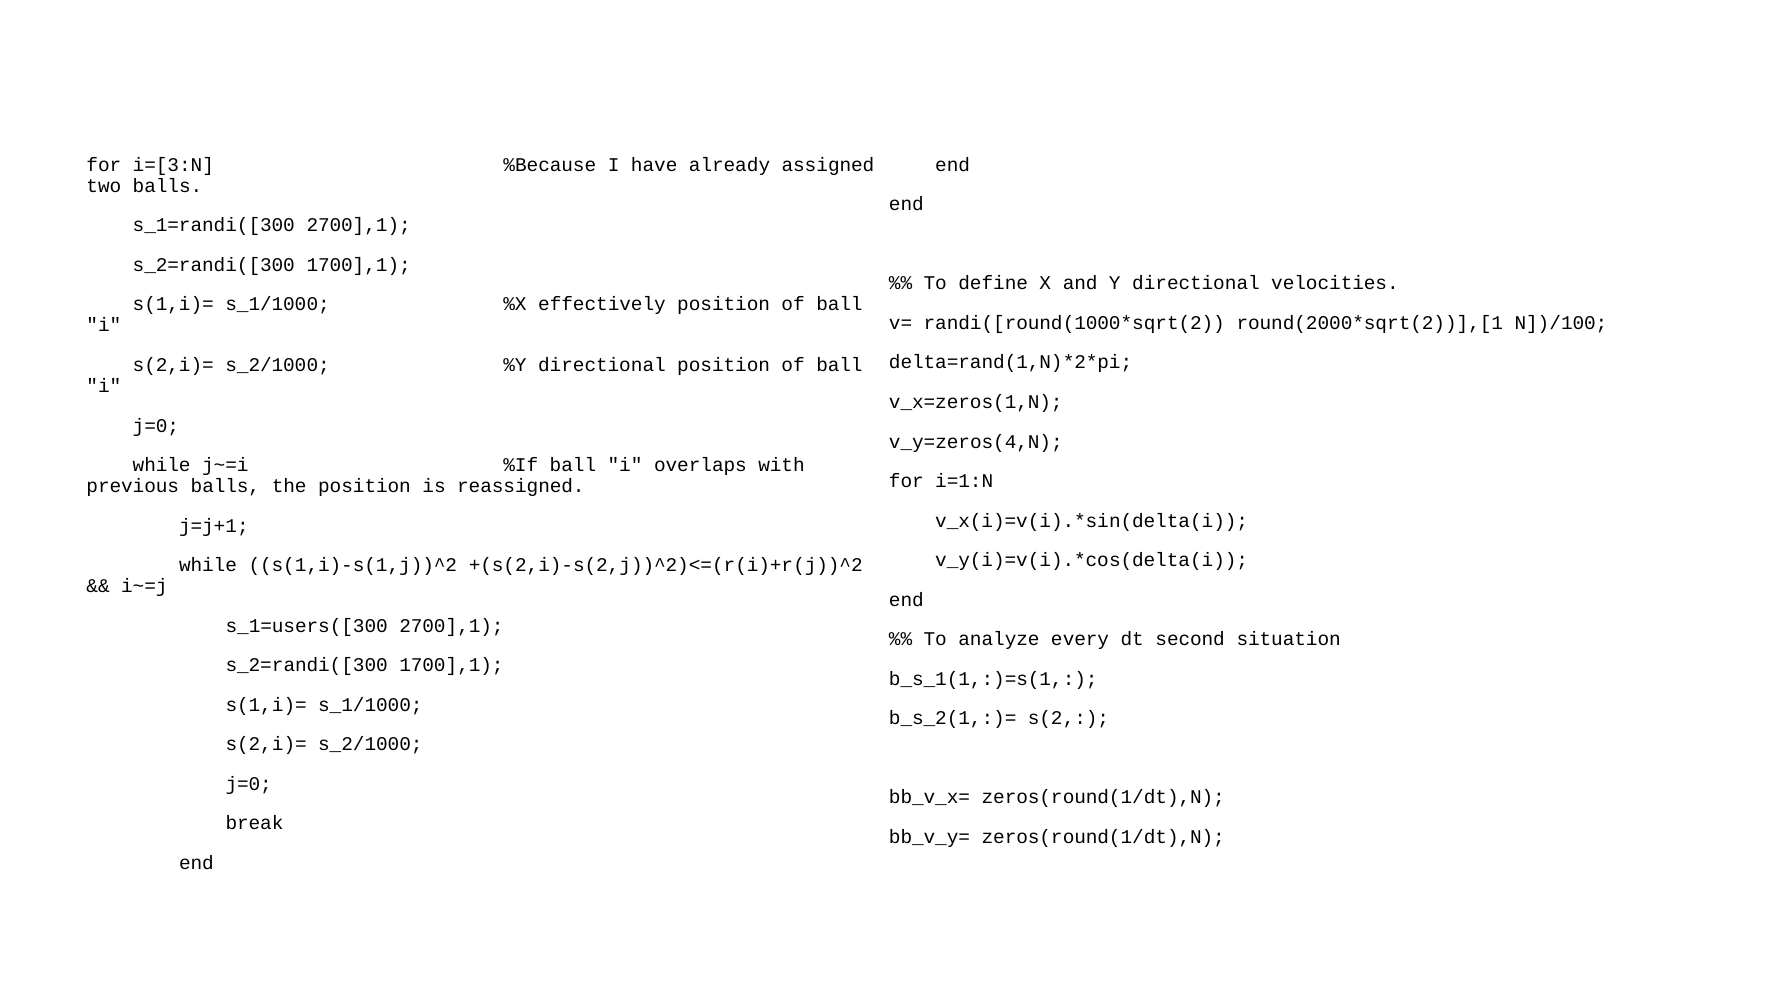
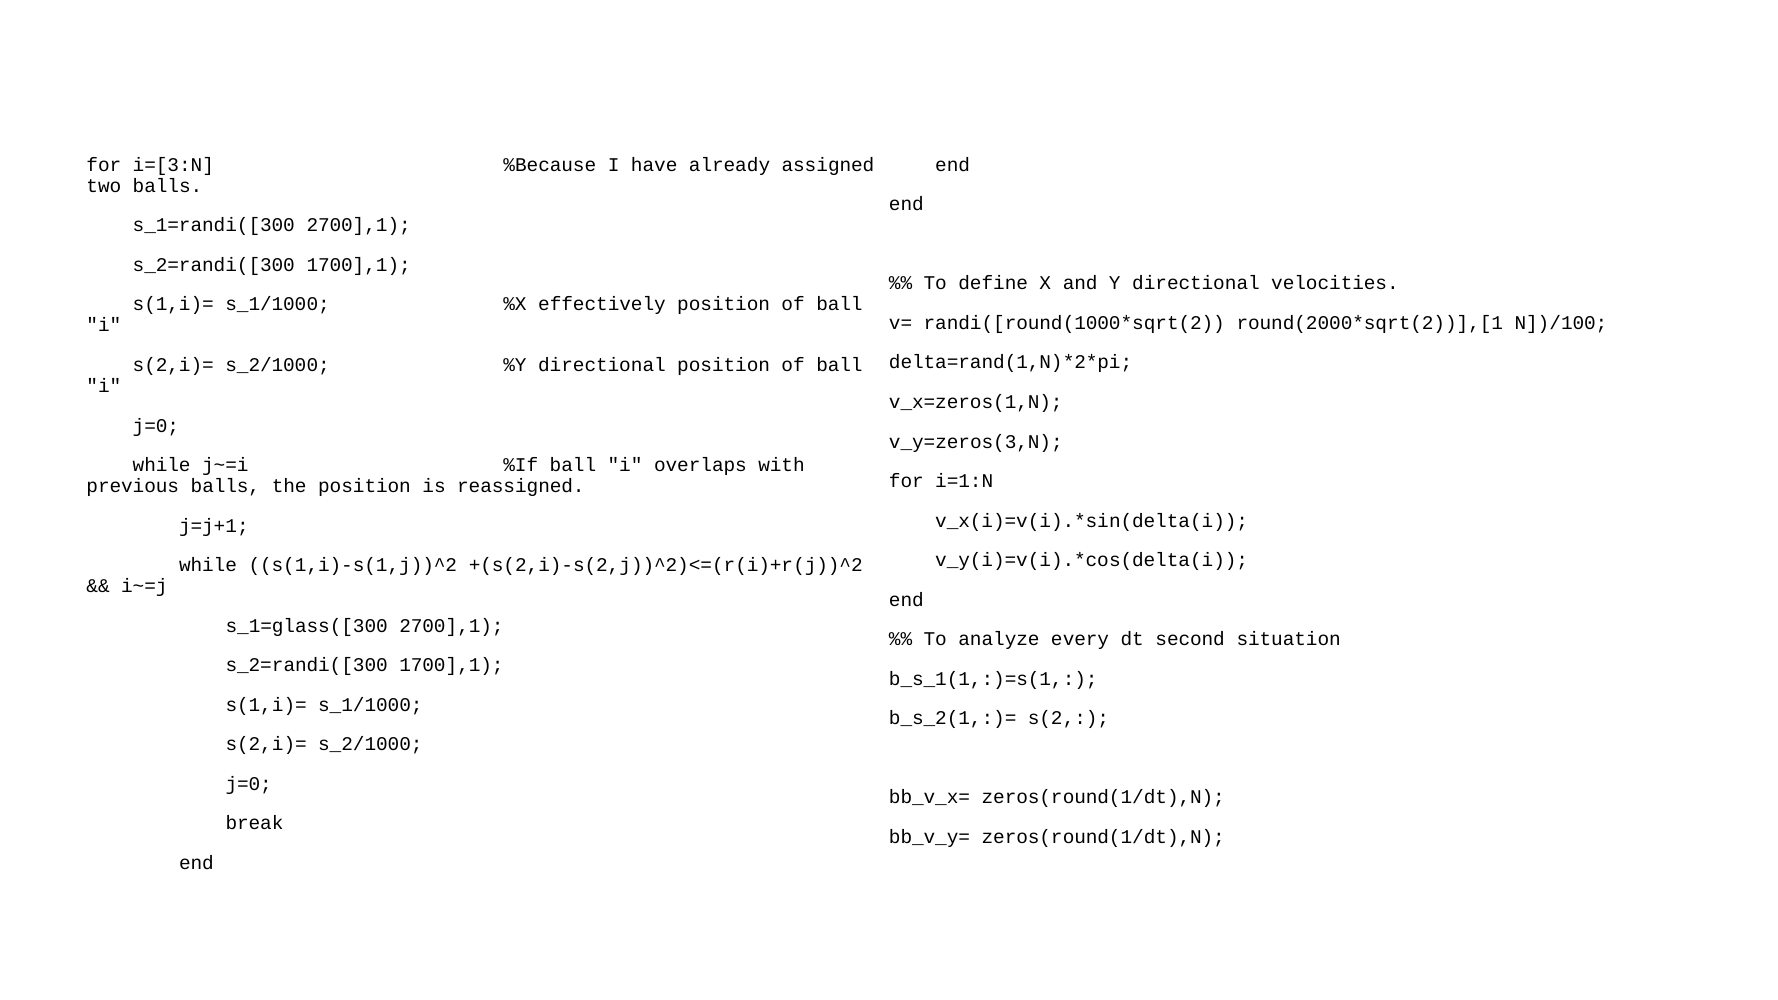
v_y=zeros(4,N: v_y=zeros(4,N -> v_y=zeros(3,N (976, 442)
s_1=users([300: s_1=users([300 -> s_1=glass([300 (307, 626)
